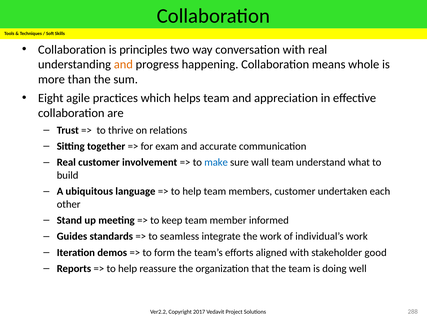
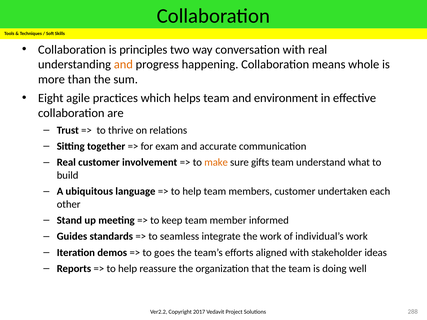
appreciation: appreciation -> environment (286, 98)
make colour: blue -> orange (216, 163)
wall: wall -> gifts (260, 163)
form: form -> goes (164, 253)
good: good -> ideas (376, 253)
